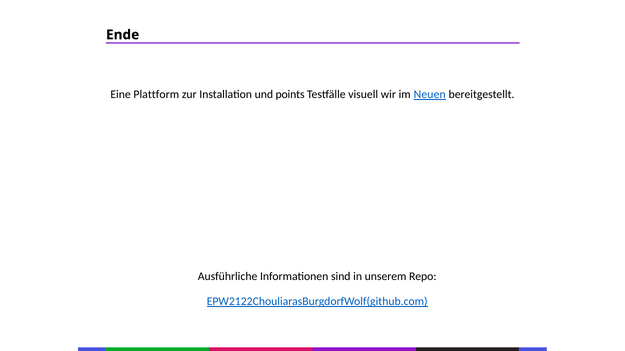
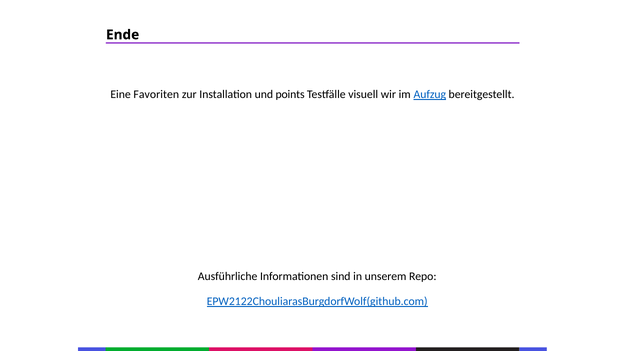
Plattform: Plattform -> Favoriten (156, 95)
Neuen: Neuen -> Aufzug (430, 95)
